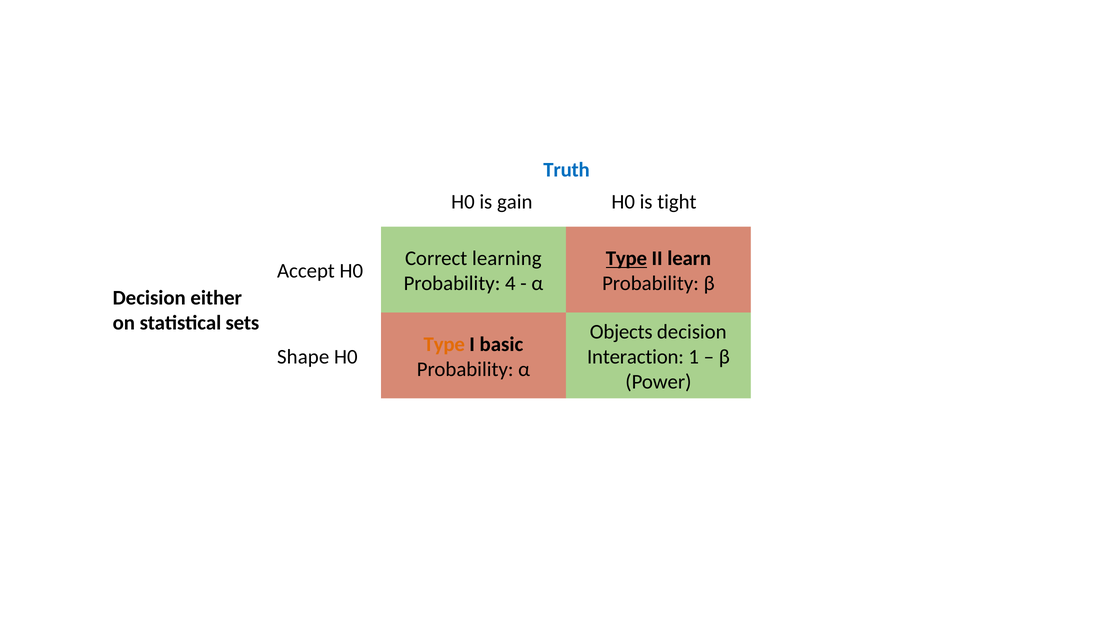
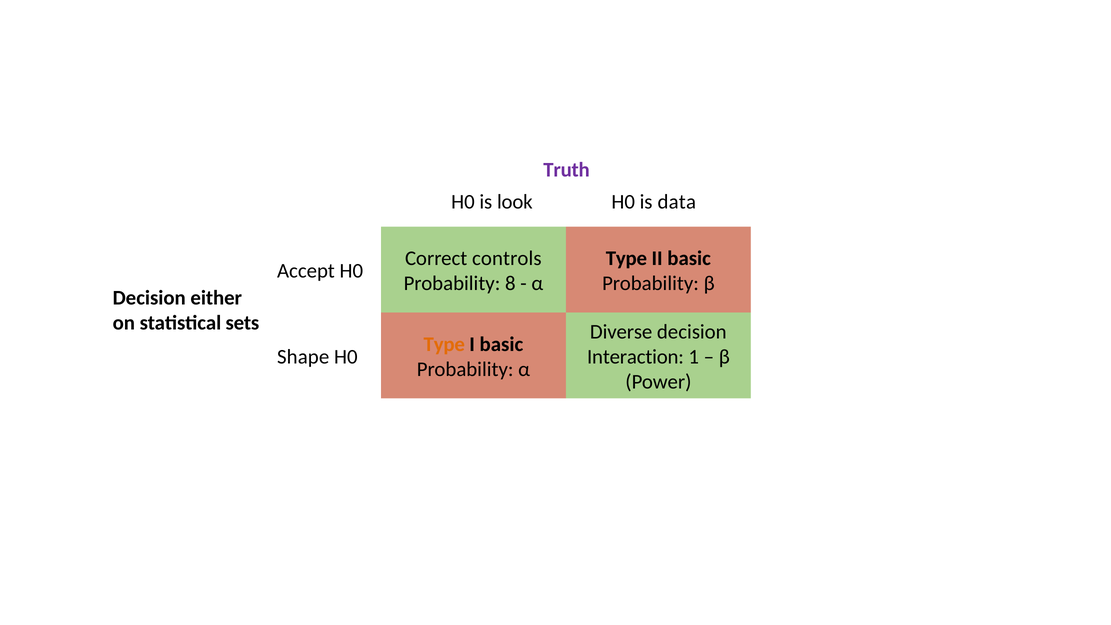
Truth colour: blue -> purple (567, 170)
gain: gain -> look (515, 202)
tight: tight -> data (677, 202)
learning: learning -> controls (507, 258)
Type underline: present -> none (626, 258)
II learn: learn -> basic (689, 258)
4: 4 -> 8 (510, 283)
Objects: Objects -> Diverse (621, 332)
